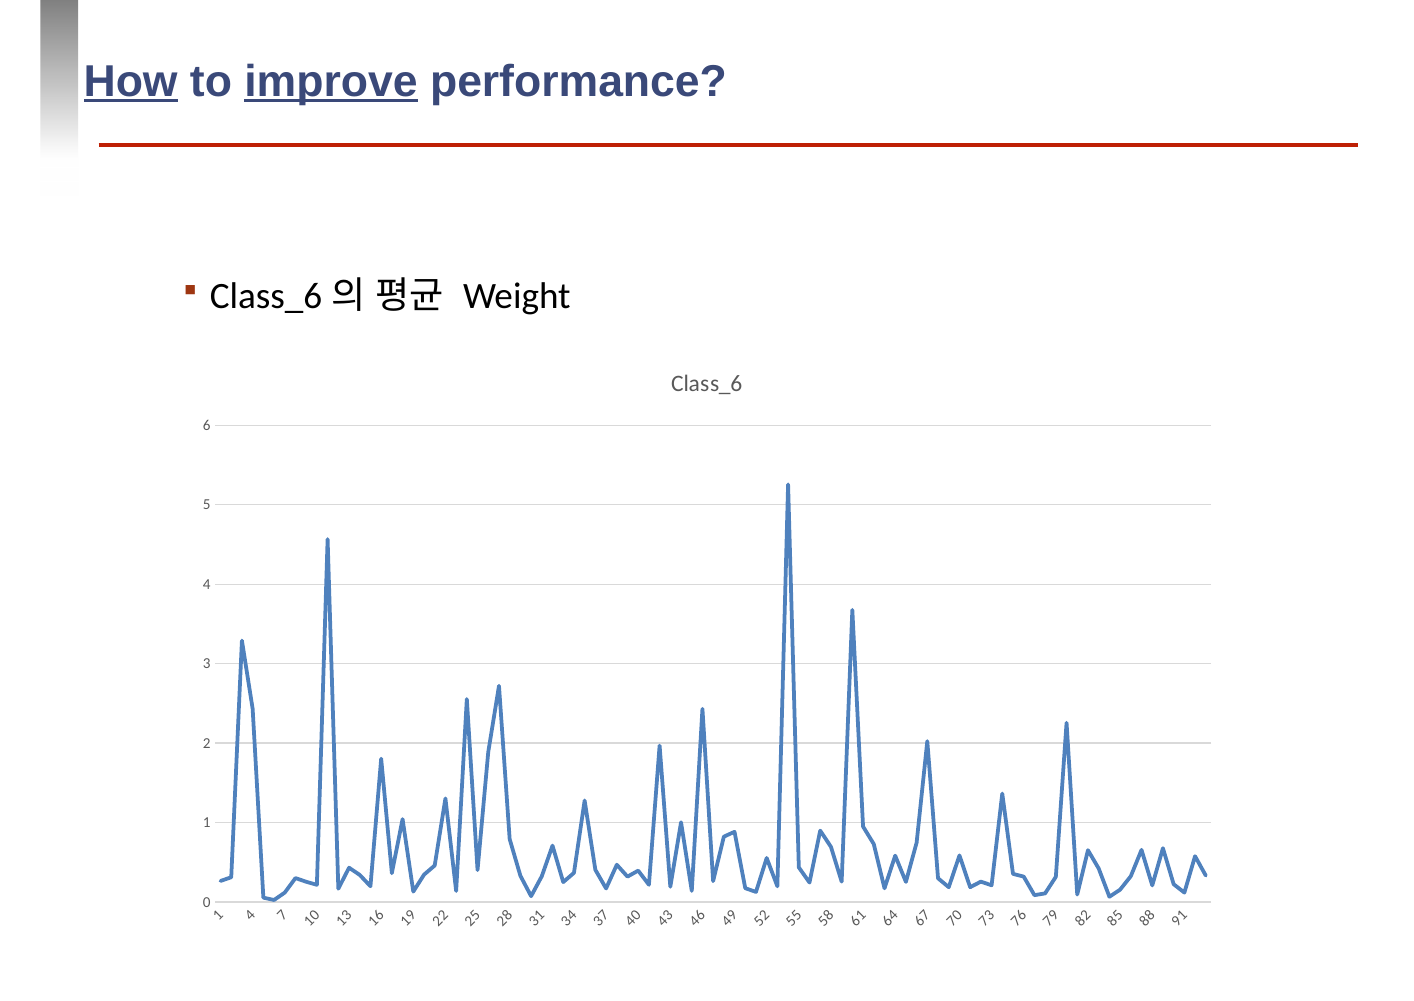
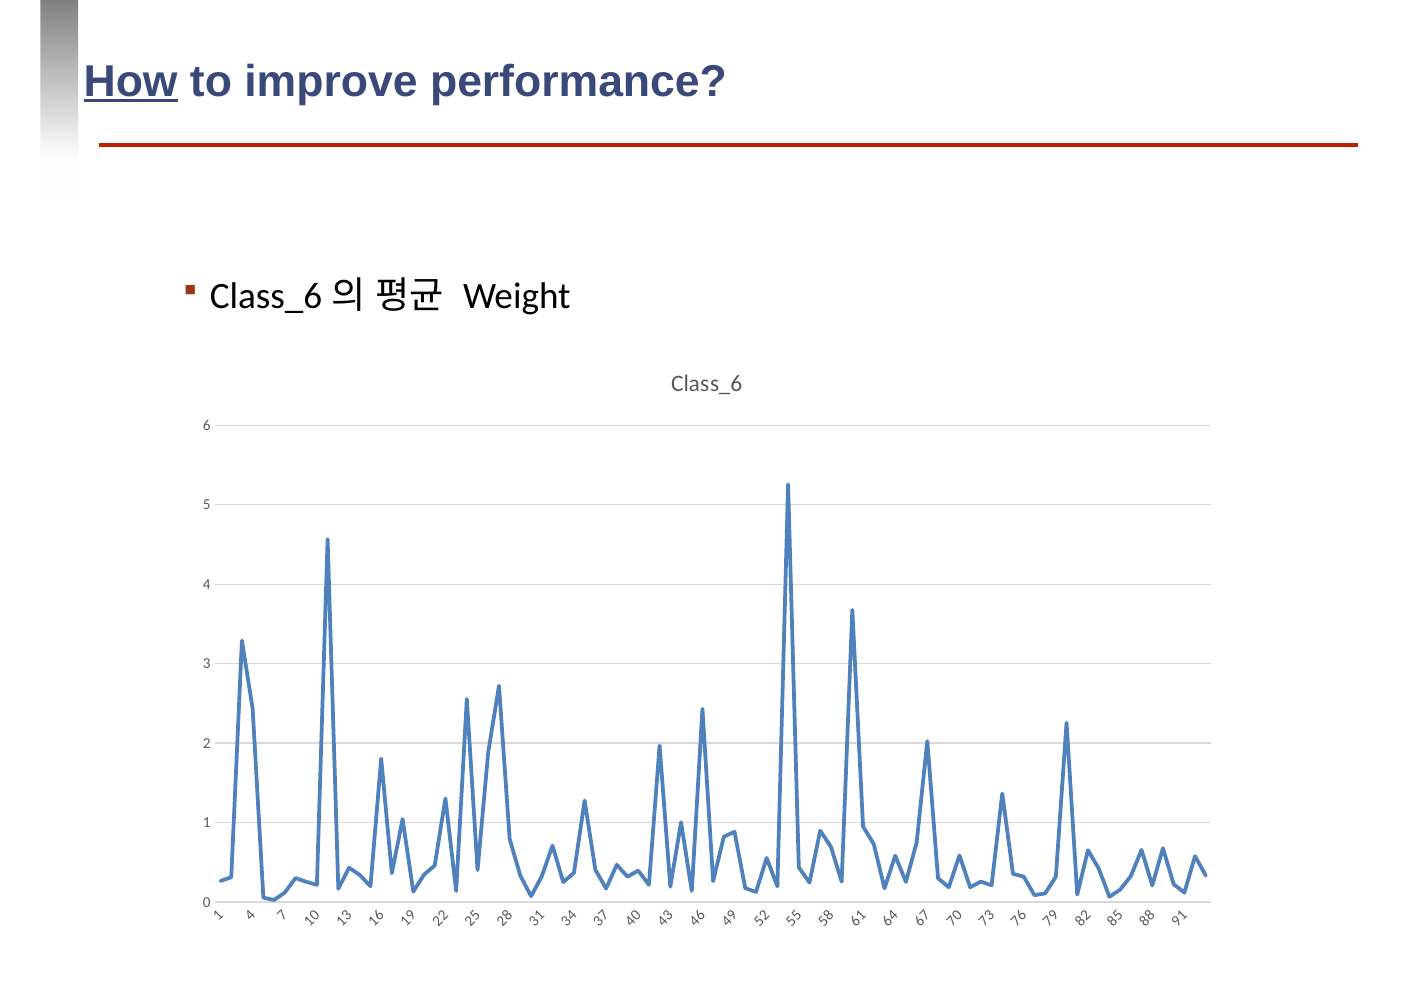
improve underline: present -> none (331, 81)
